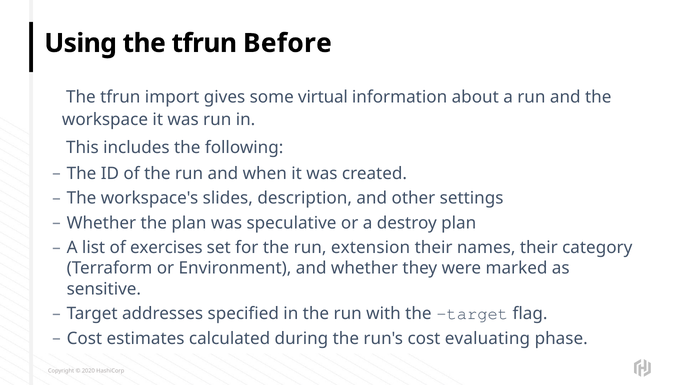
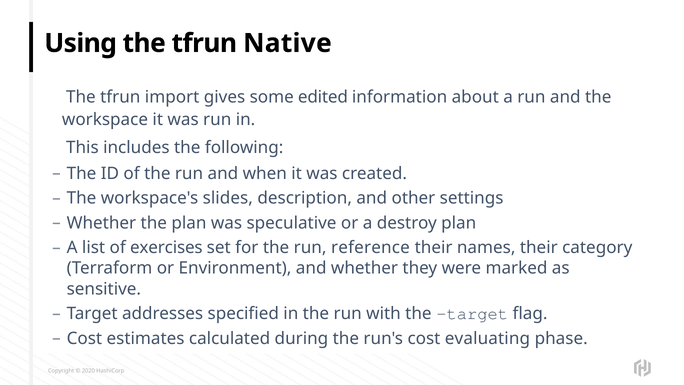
Before: Before -> Native (287, 43)
virtual: virtual -> edited (323, 97)
extension: extension -> reference (370, 248)
